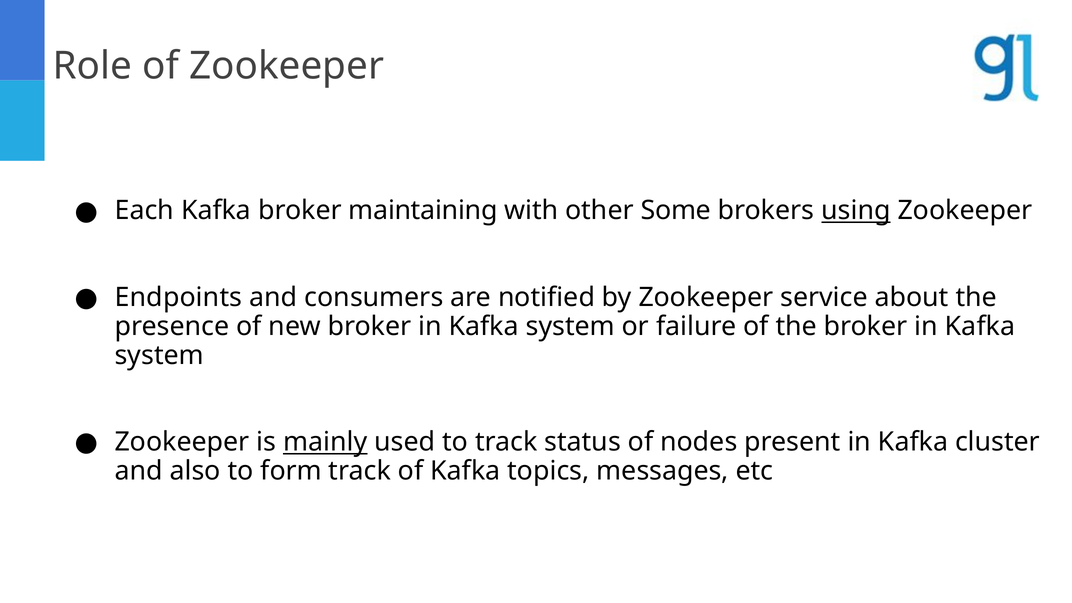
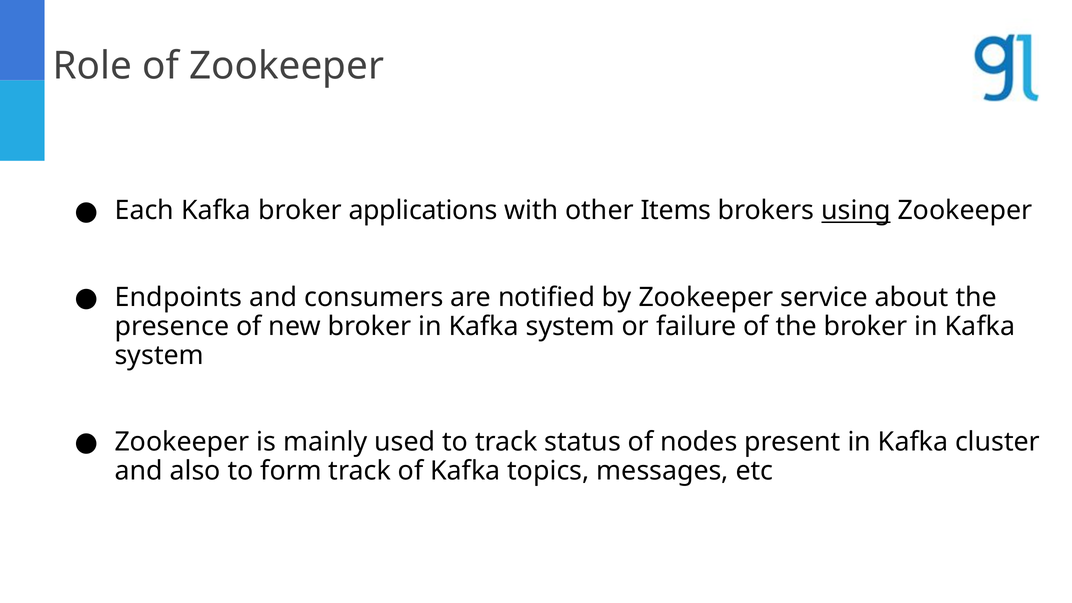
maintaining: maintaining -> applications (423, 211)
Some: Some -> Items (676, 211)
mainly underline: present -> none (325, 442)
